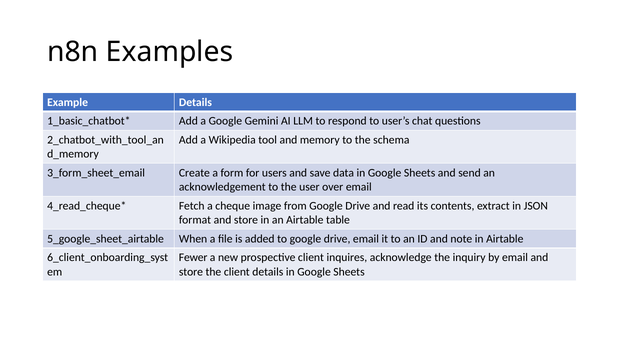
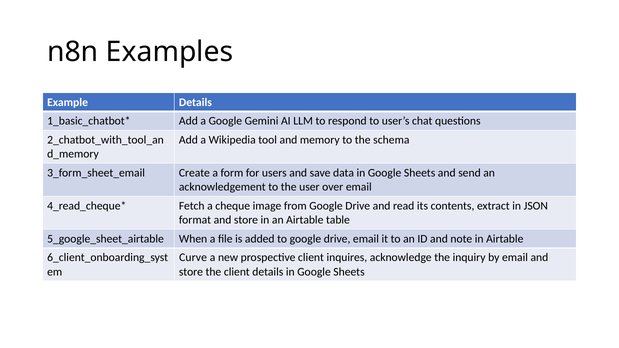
Fewer: Fewer -> Curve (193, 258)
